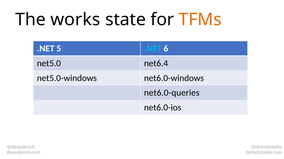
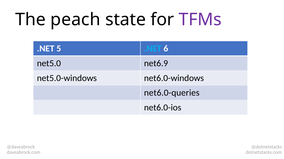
works: works -> peach (75, 20)
TFMs colour: orange -> purple (200, 20)
net6.4: net6.4 -> net6.9 (156, 64)
